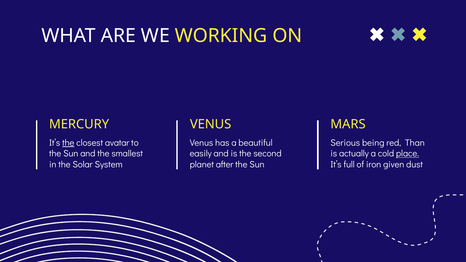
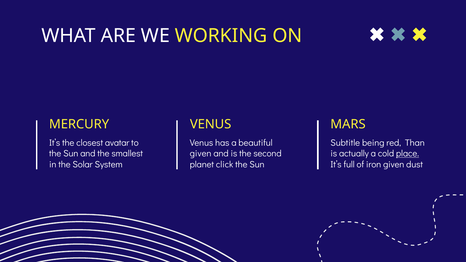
the underline: present -> none (68, 143)
Serious: Serious -> Subtitle (345, 143)
easily: easily -> given (201, 154)
after: after -> click (225, 165)
